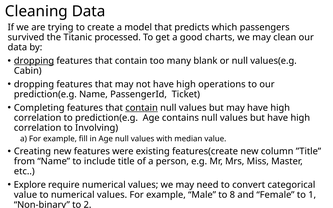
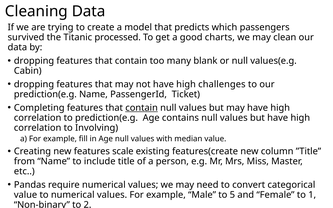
dropping underline: present -> none (34, 61)
operations: operations -> challenges (222, 84)
were: were -> scale (123, 151)
Explore: Explore -> Pandas (30, 185)
Male to 8: 8 -> 5 (232, 195)
